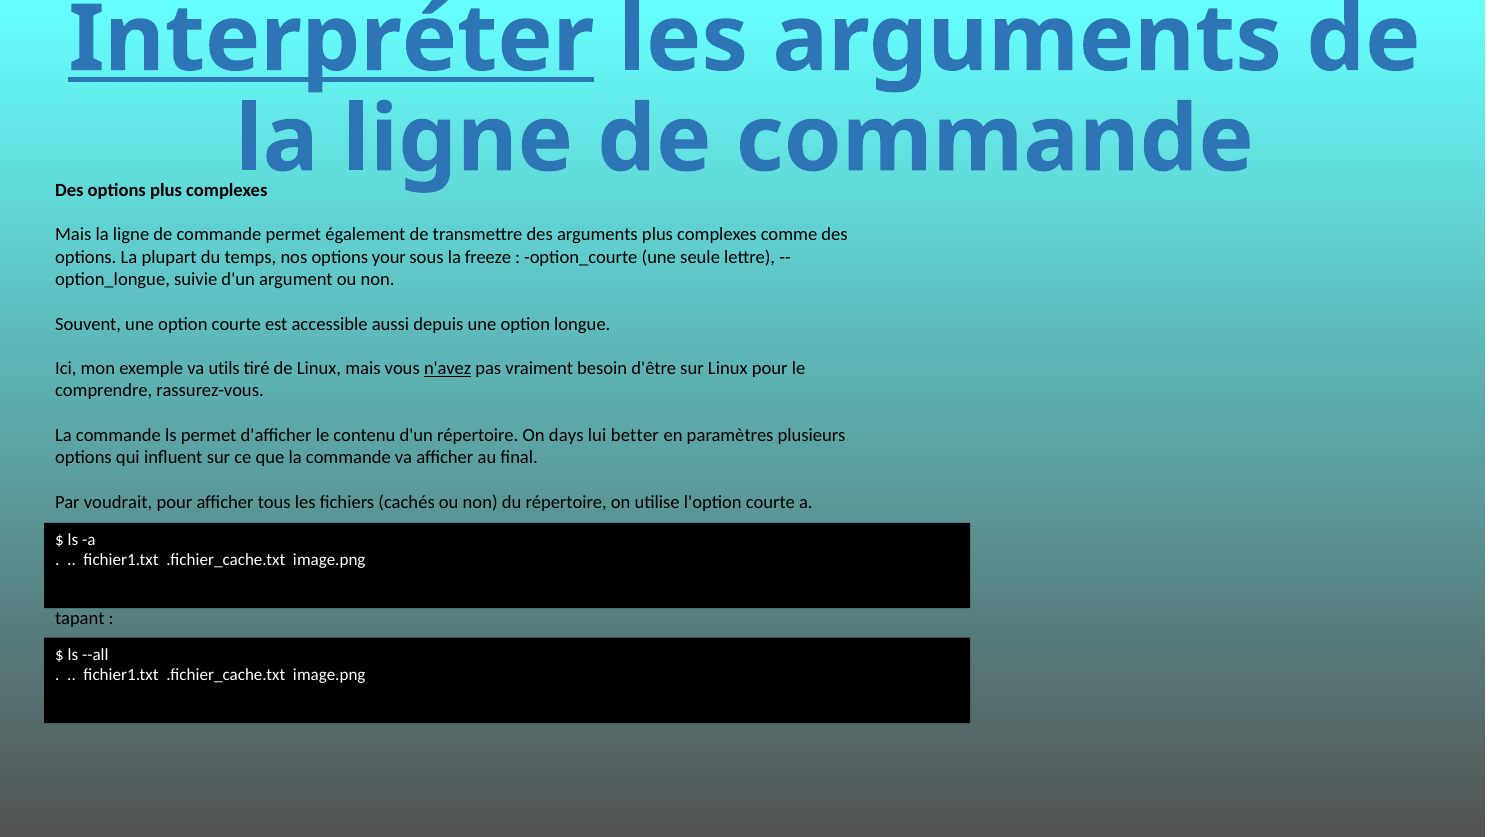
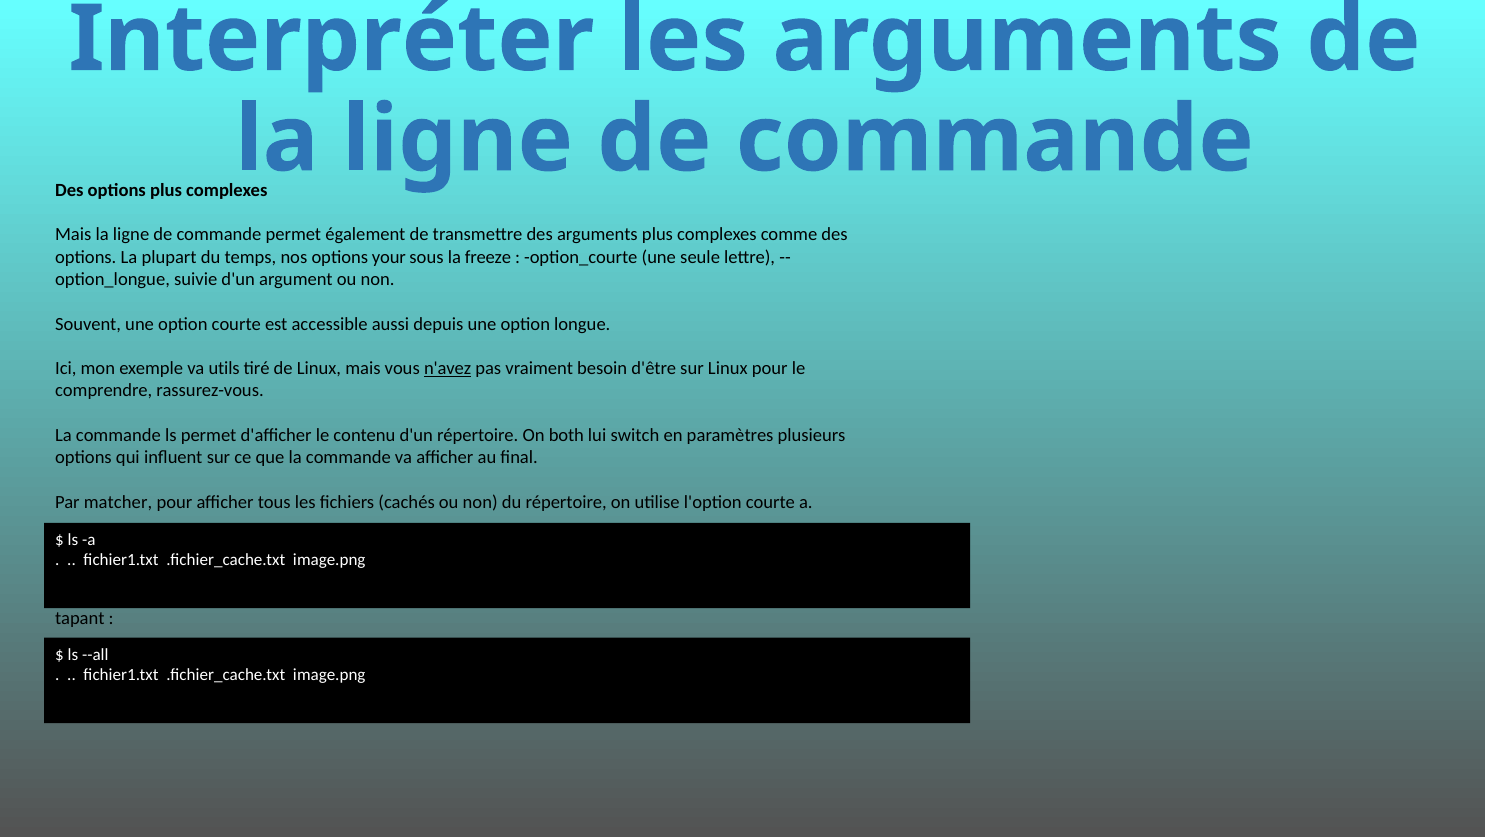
Interpréter underline: present -> none (331, 39)
days: days -> both (566, 436)
better: better -> switch (635, 436)
voudrait: voudrait -> matcher (118, 503)
